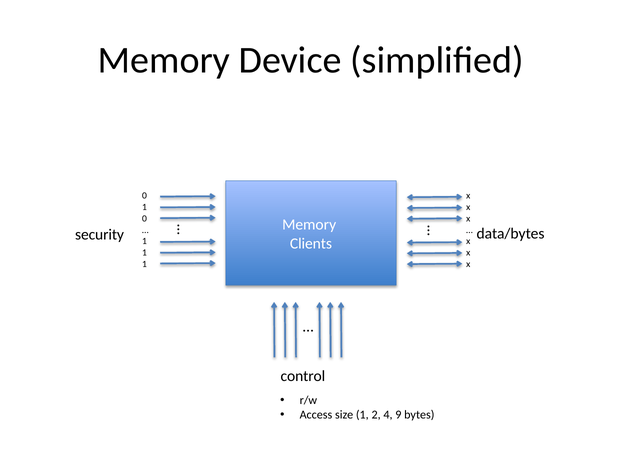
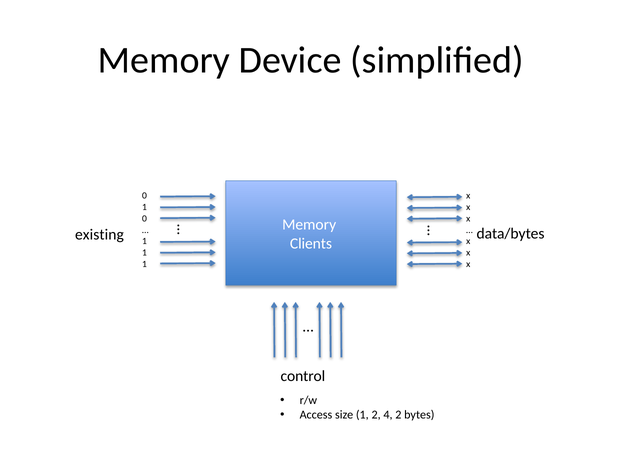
security: security -> existing (99, 235)
4 9: 9 -> 2 (398, 415)
